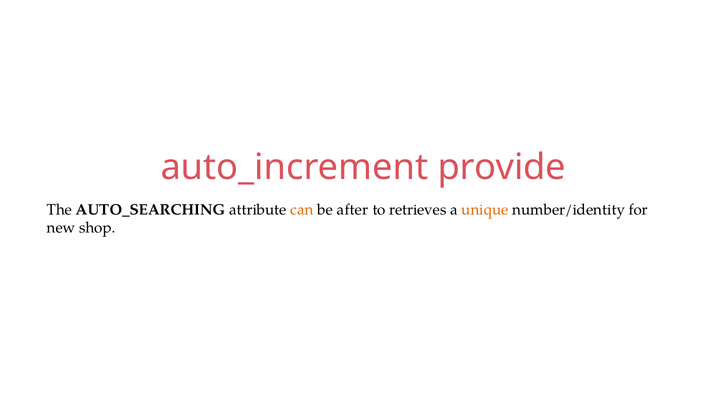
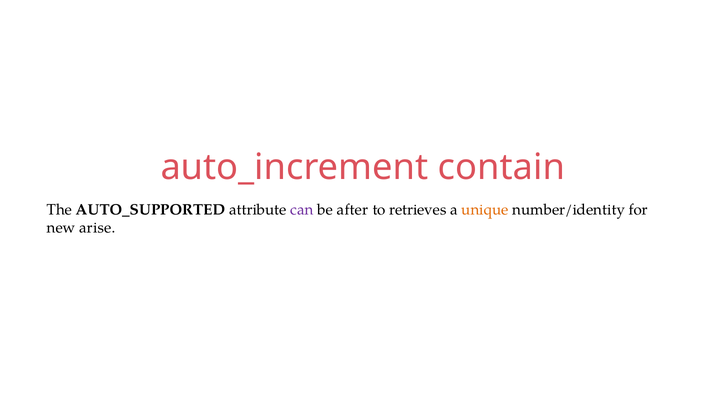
provide: provide -> contain (501, 168)
AUTO_SEARCHING: AUTO_SEARCHING -> AUTO_SUPPORTED (151, 210)
can colour: orange -> purple (302, 210)
shop: shop -> arise (97, 228)
